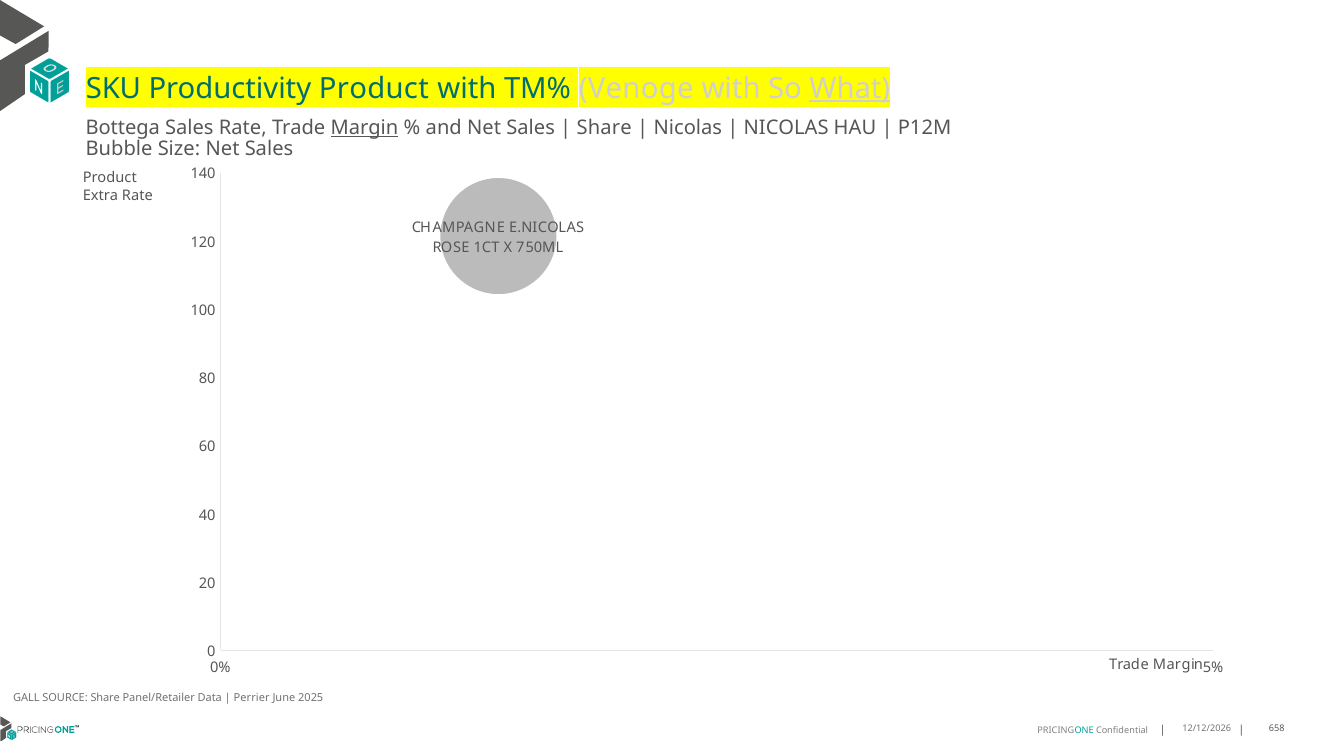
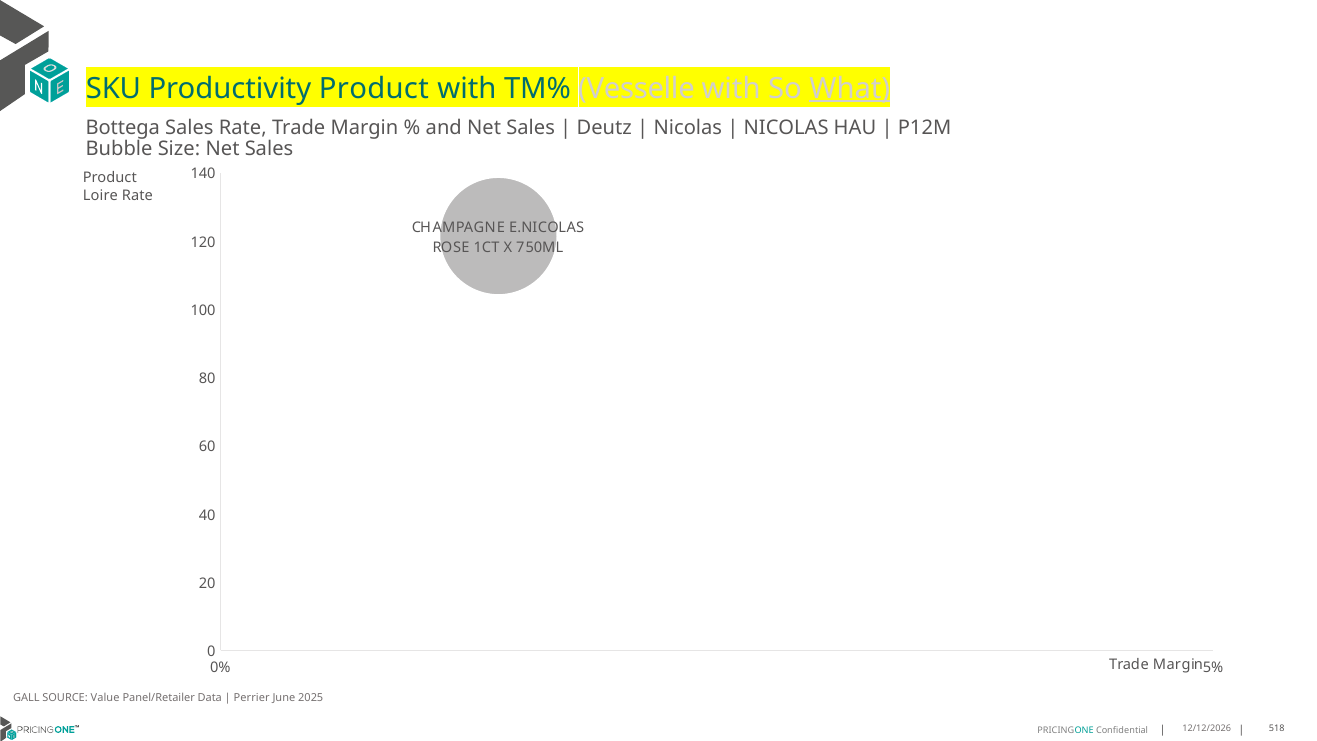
Venoge: Venoge -> Vesselle (636, 89)
Margin underline: present -> none (364, 127)
Share: Share -> Deutz (604, 127)
Extra: Extra -> Loire (100, 196)
SOURCE Share: Share -> Value (105, 698)
658: 658 -> 518 (1277, 728)
